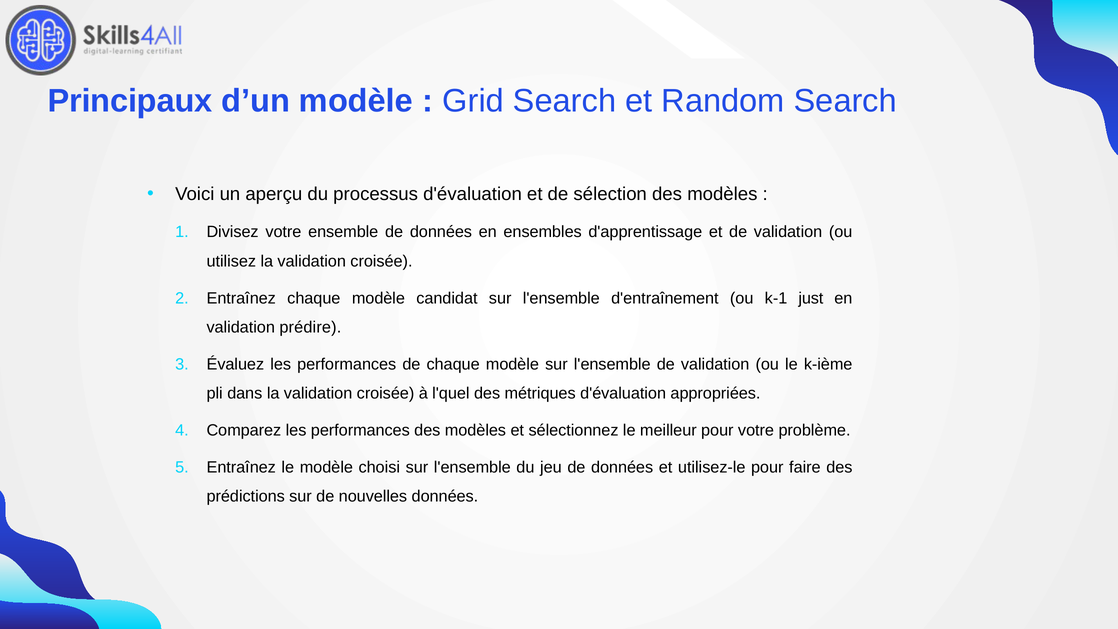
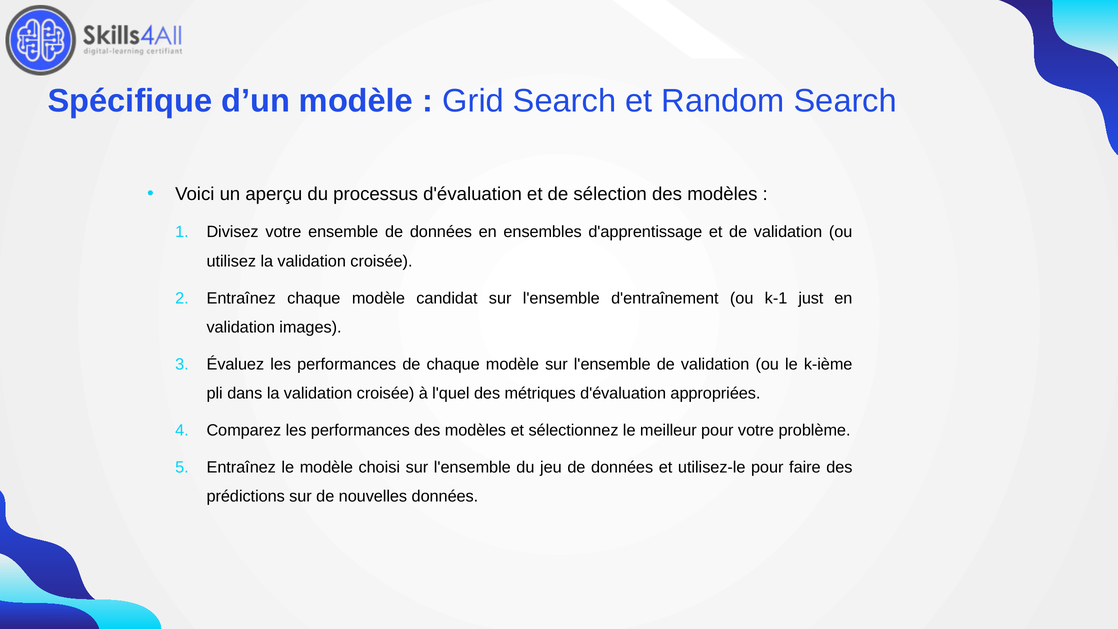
Principaux: Principaux -> Spécifique (130, 101)
prédire: prédire -> images (310, 327)
